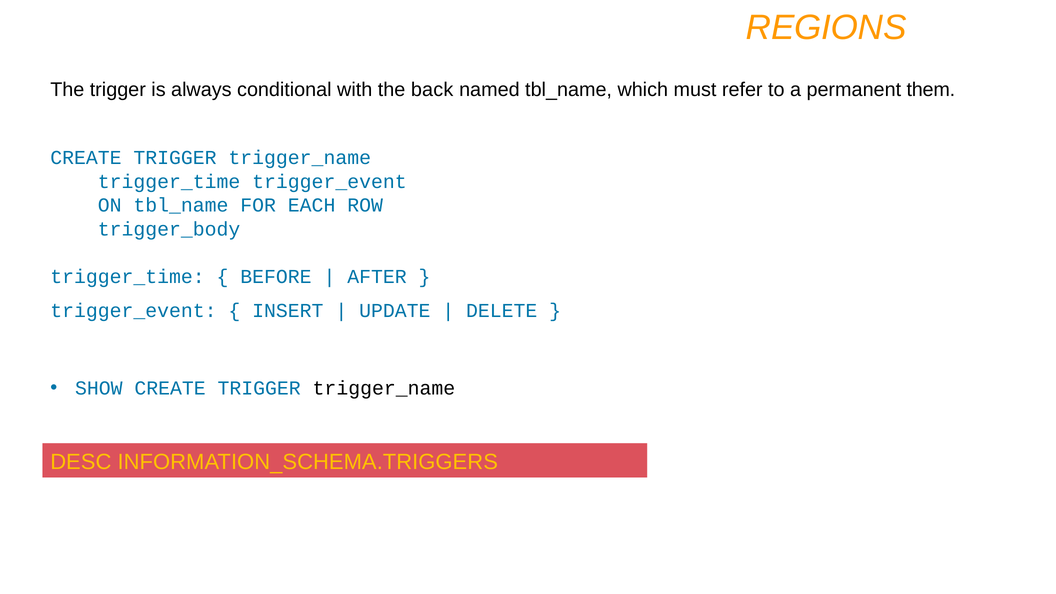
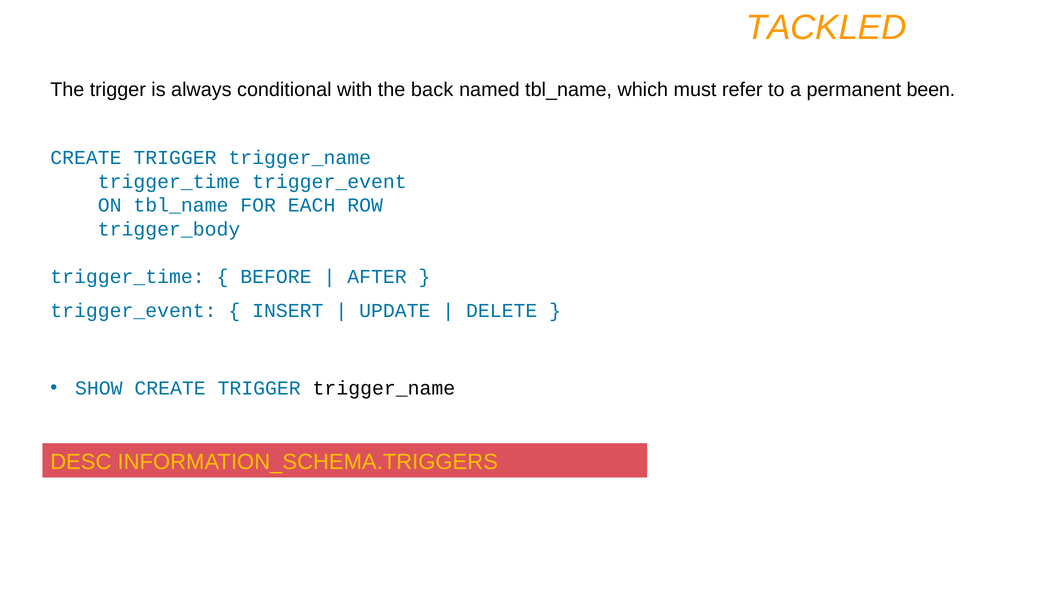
REGIONS: REGIONS -> TACKLED (826, 27)
them: them -> been (931, 90)
